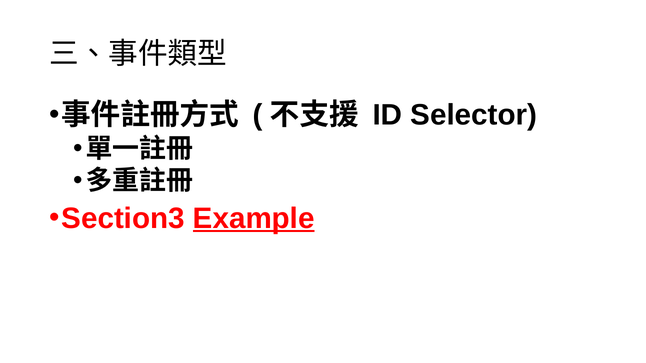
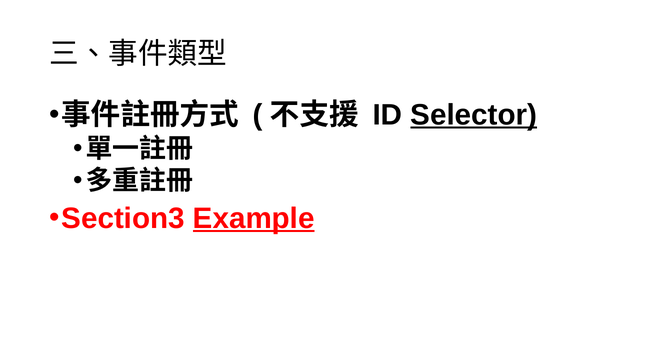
Selector underline: none -> present (474, 115)
